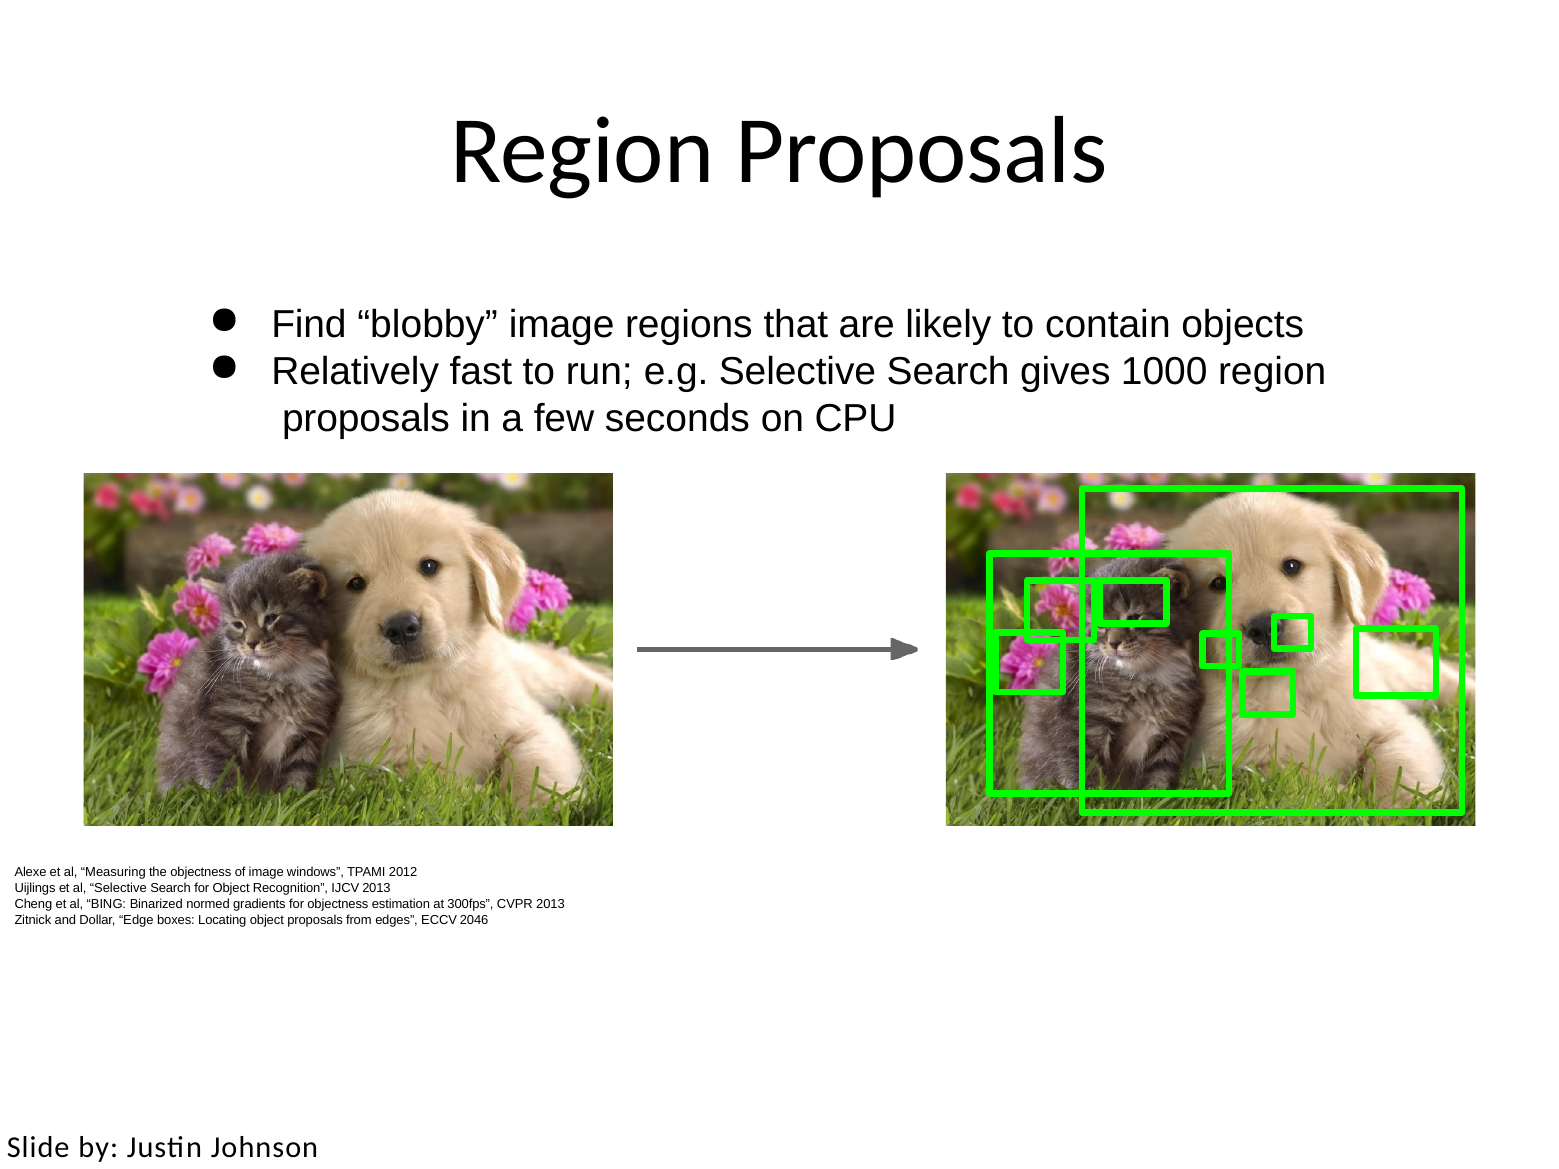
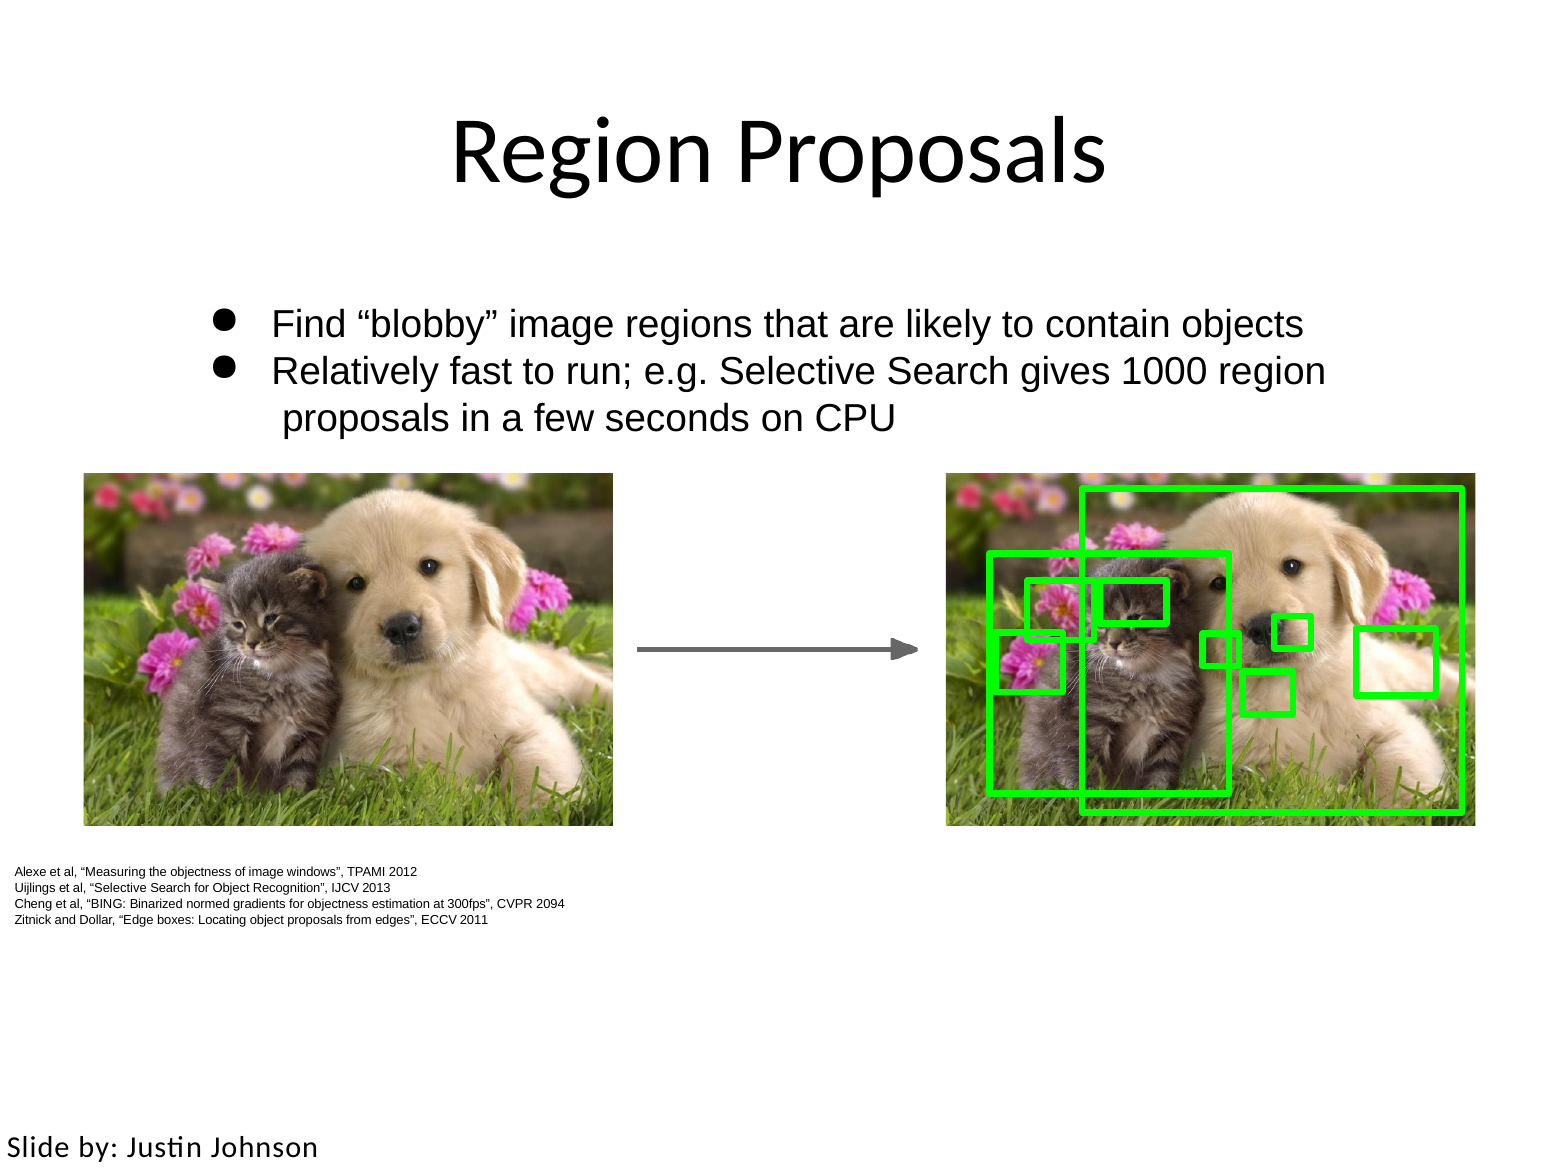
CVPR 2013: 2013 -> 2094 (551, 905)
2046: 2046 -> 2011 (474, 921)
